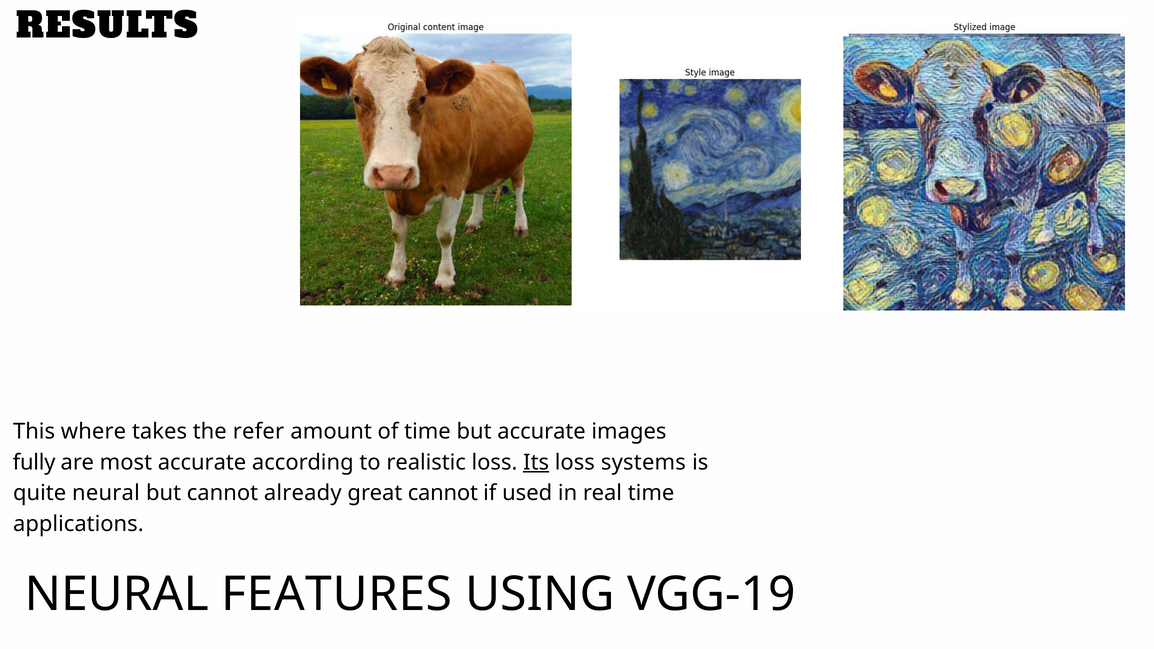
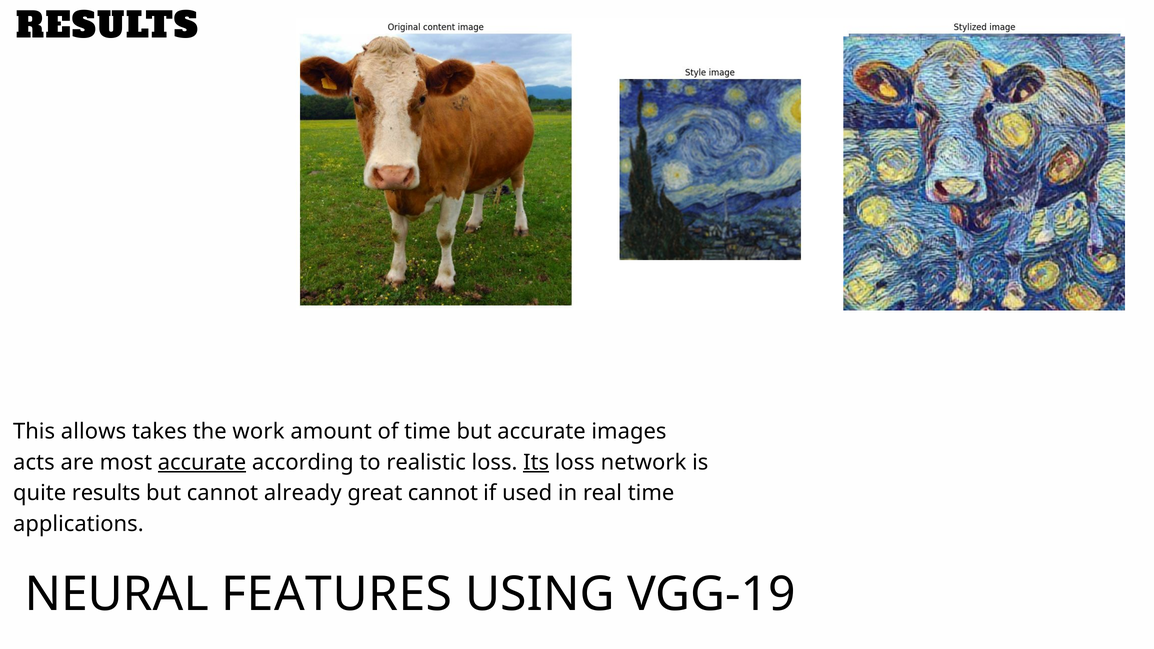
where: where -> allows (94, 432)
refer: refer -> work (258, 432)
fully: fully -> acts (34, 462)
accurate underline: none -> present (202, 462)
systems: systems -> network (643, 462)
quite neural: neural -> results (106, 493)
